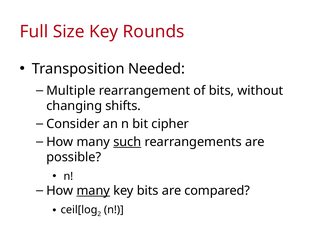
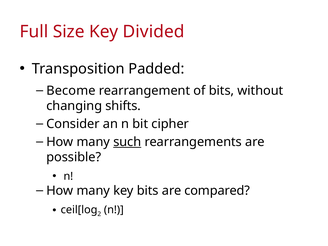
Rounds: Rounds -> Divided (154, 32)
Needed: Needed -> Padded (157, 69)
Multiple: Multiple -> Become (71, 91)
many underline: present -> none (93, 191)
